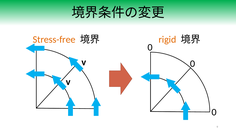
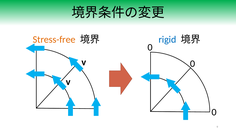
rigid colour: orange -> blue (167, 39)
